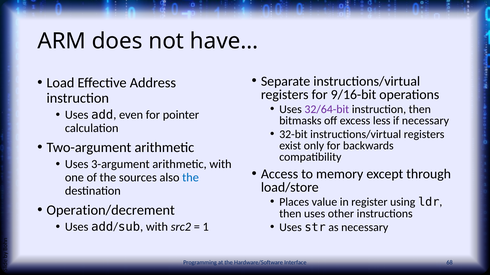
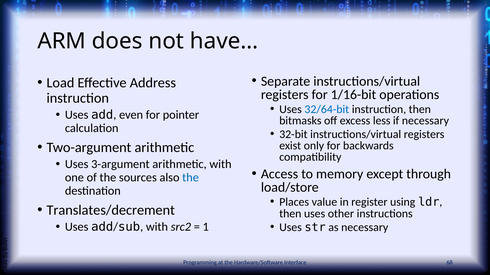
9/16-bit: 9/16-bit -> 1/16-bit (353, 95)
32/64-bit colour: purple -> blue (327, 110)
Operation/decrement: Operation/decrement -> Translates/decrement (111, 210)
